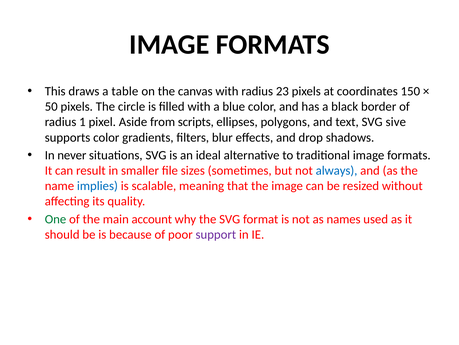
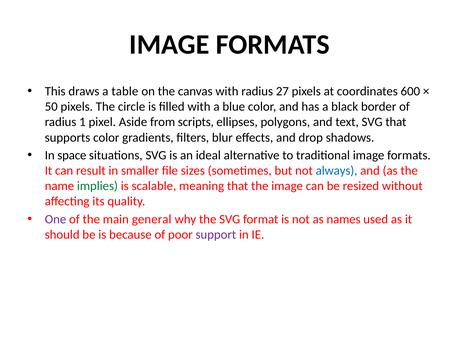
23: 23 -> 27 (282, 91)
150: 150 -> 600 (410, 91)
SVG sive: sive -> that (396, 122)
never: never -> space (72, 155)
implies colour: blue -> green (97, 186)
One colour: green -> purple (55, 219)
account: account -> general (152, 219)
